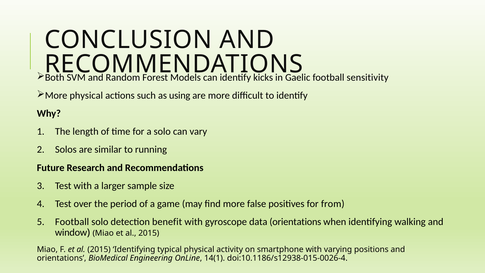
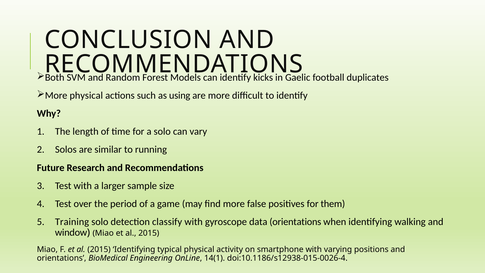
sensitivity: sensitivity -> duplicates (368, 78)
from: from -> them (333, 204)
Football: Football -> Training (72, 222)
benefit: benefit -> classify (167, 222)
